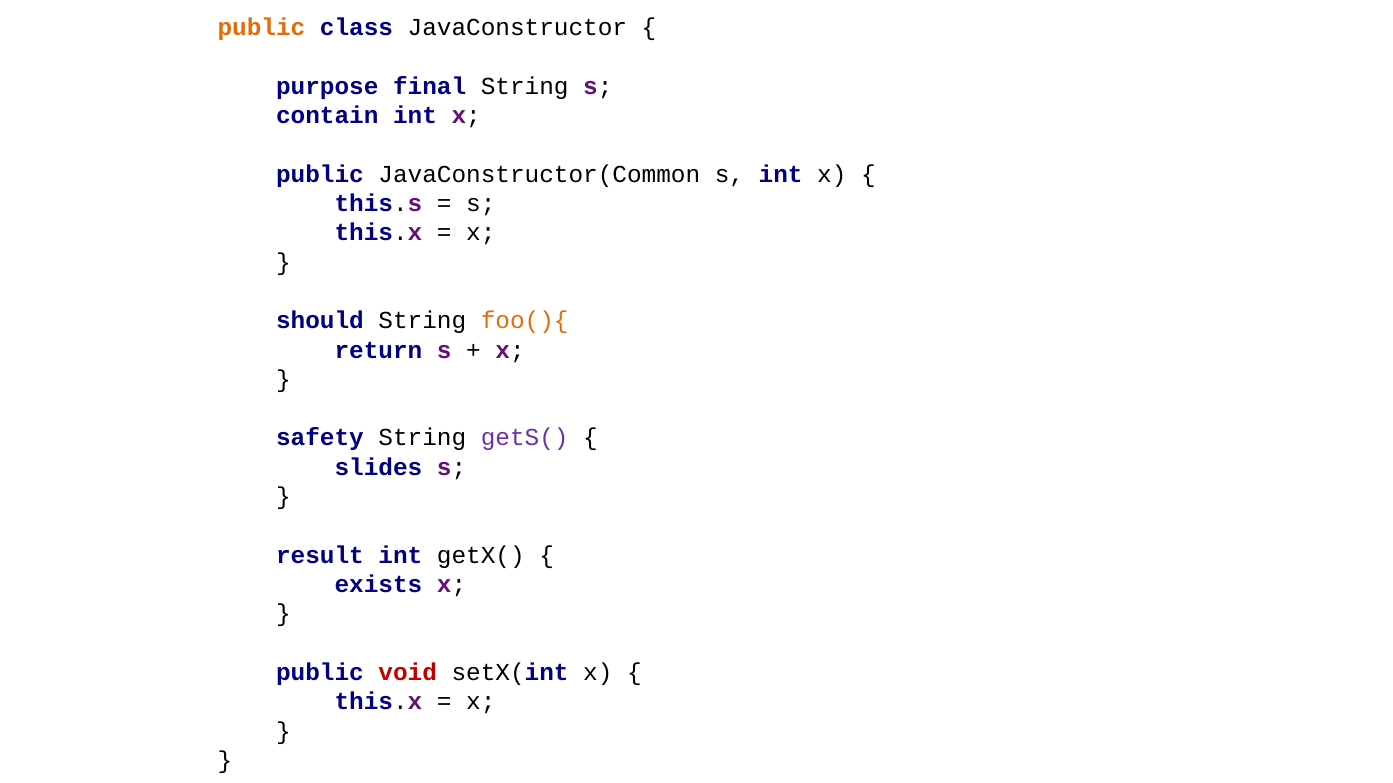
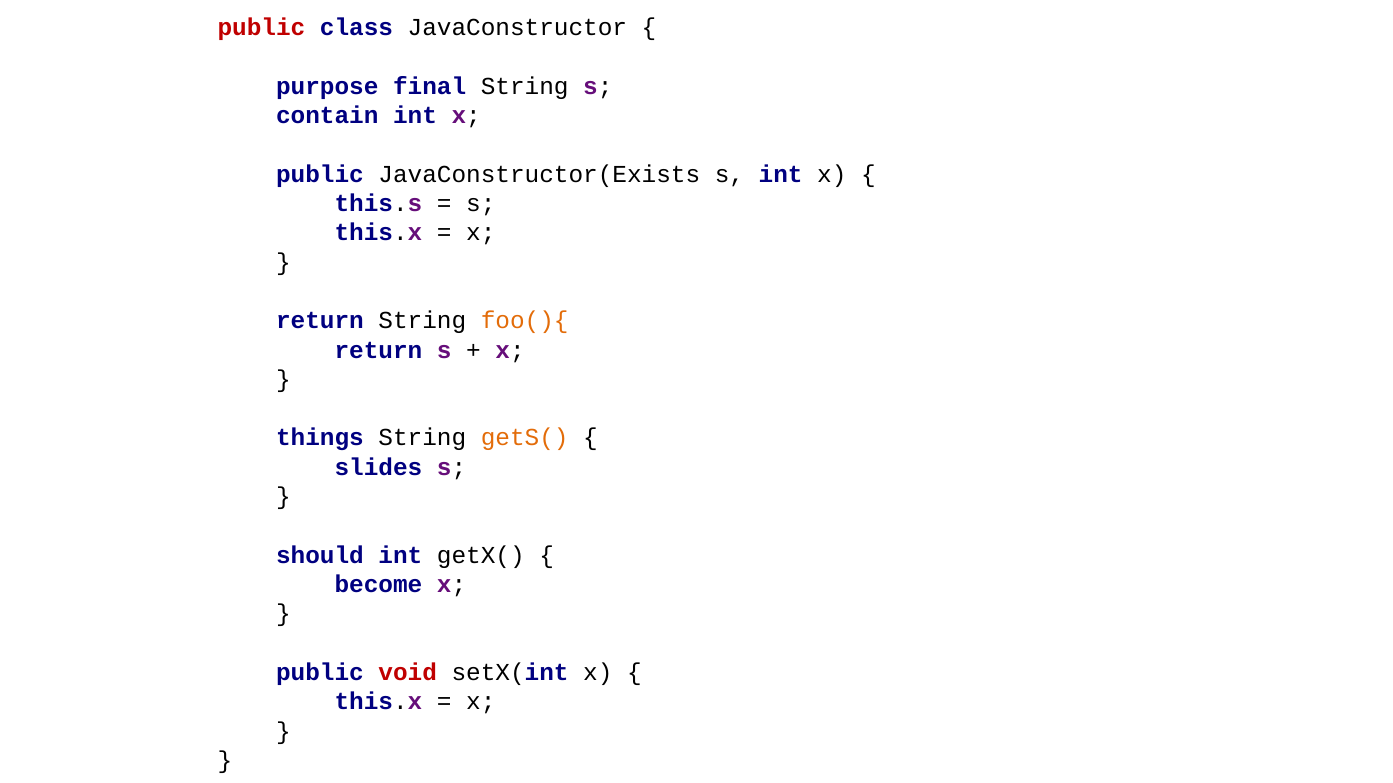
public colour: orange -> red (261, 28)
JavaConstructor(Common: JavaConstructor(Common -> JavaConstructor(Exists (539, 174)
should: should -> return (320, 321)
safety: safety -> things (320, 438)
getS( colour: purple -> orange (525, 438)
result: result -> should (320, 556)
exists: exists -> become (378, 585)
